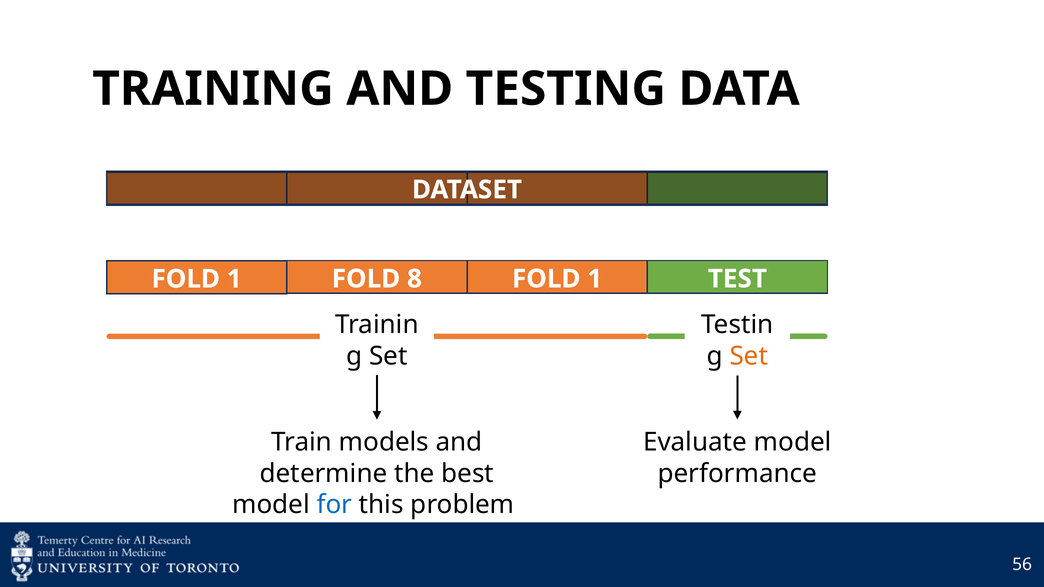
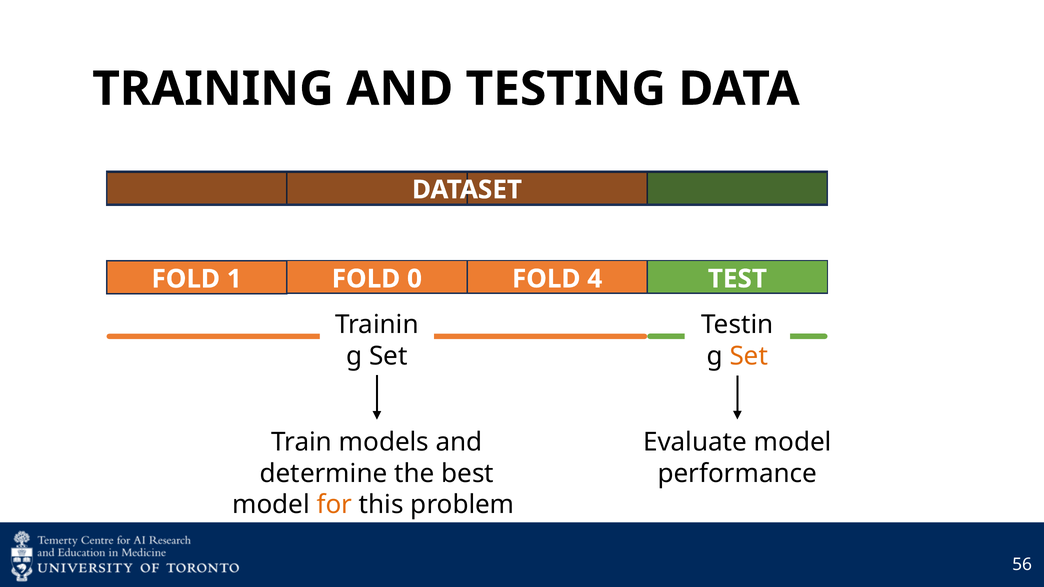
8: 8 -> 0 (414, 279)
1: 1 -> 4 (595, 279)
for colour: blue -> orange (334, 505)
